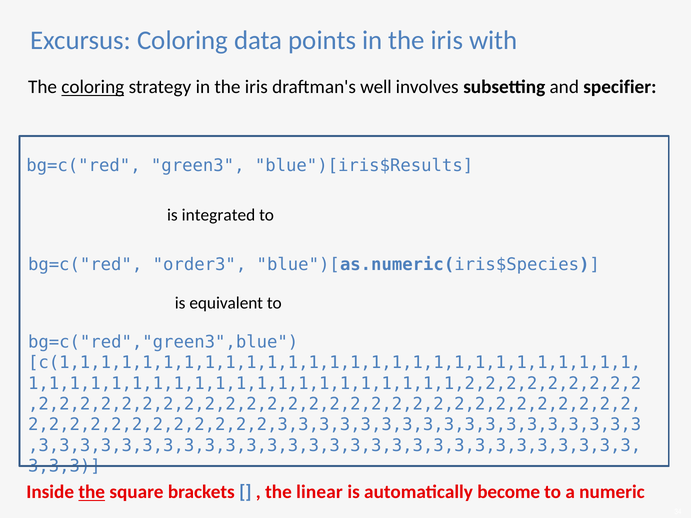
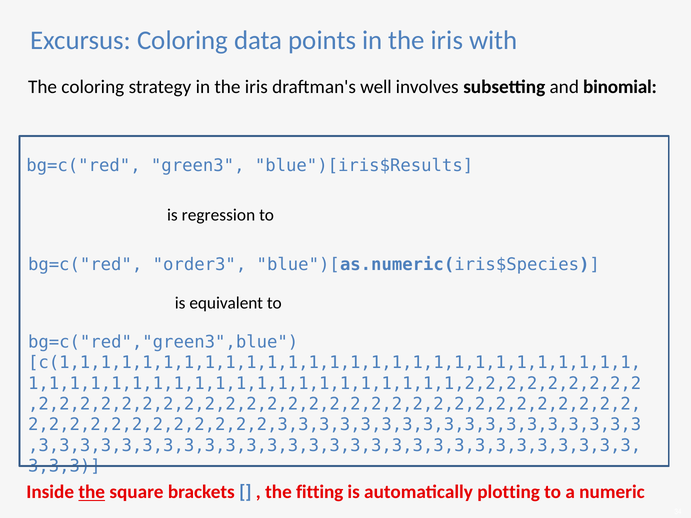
coloring underline: present -> none (93, 87)
specifier: specifier -> binomial (620, 87)
integrated: integrated -> regression (218, 215)
linear: linear -> fitting (320, 492)
become: become -> plotting (509, 492)
